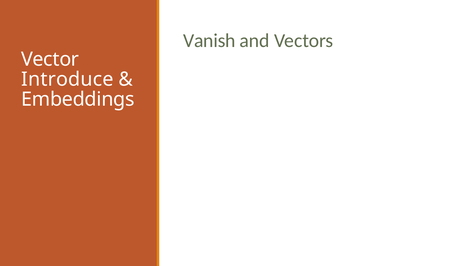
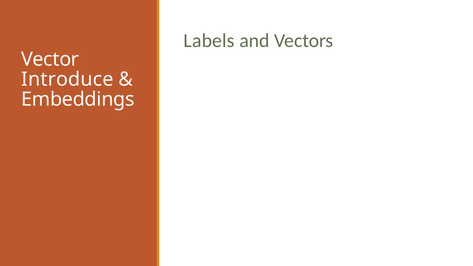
Vanish: Vanish -> Labels (209, 41)
